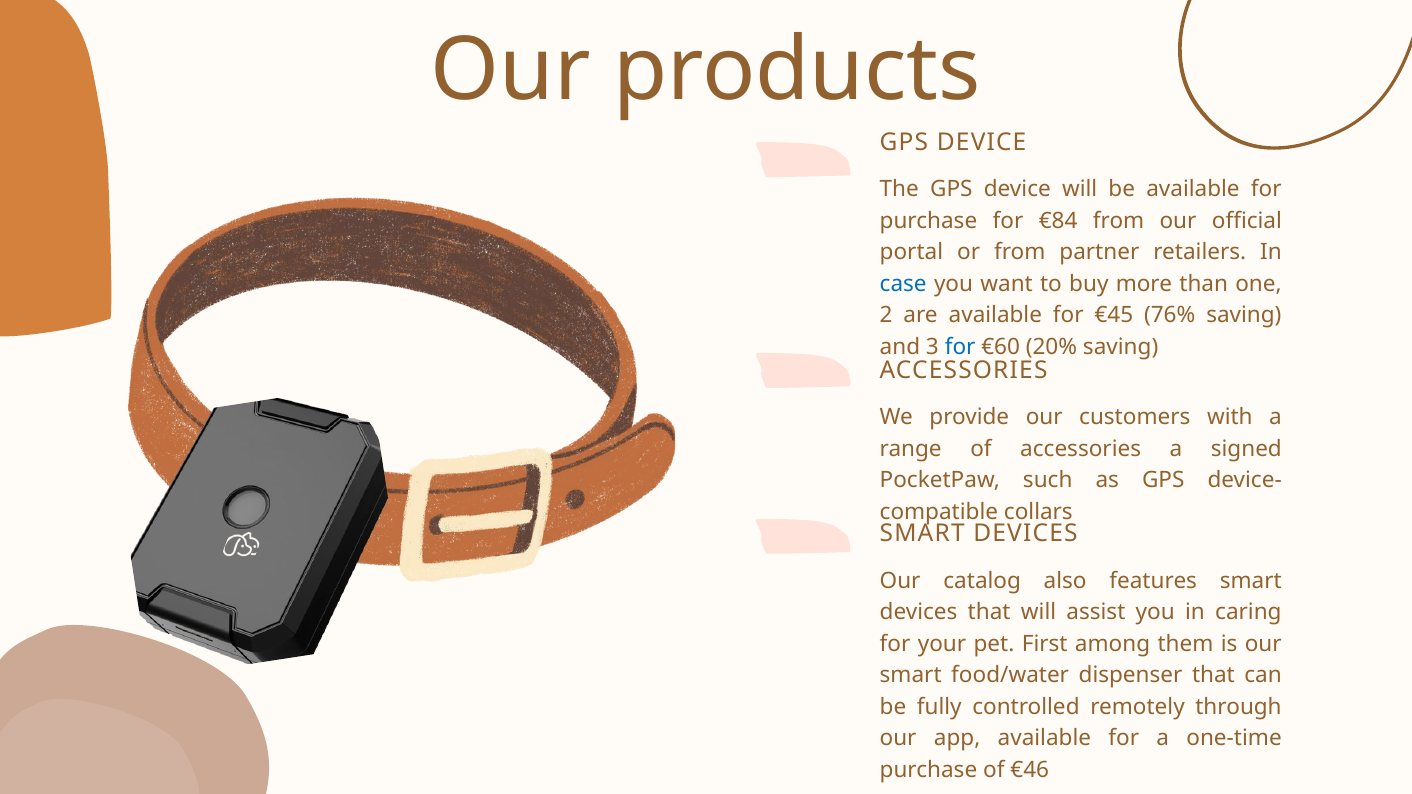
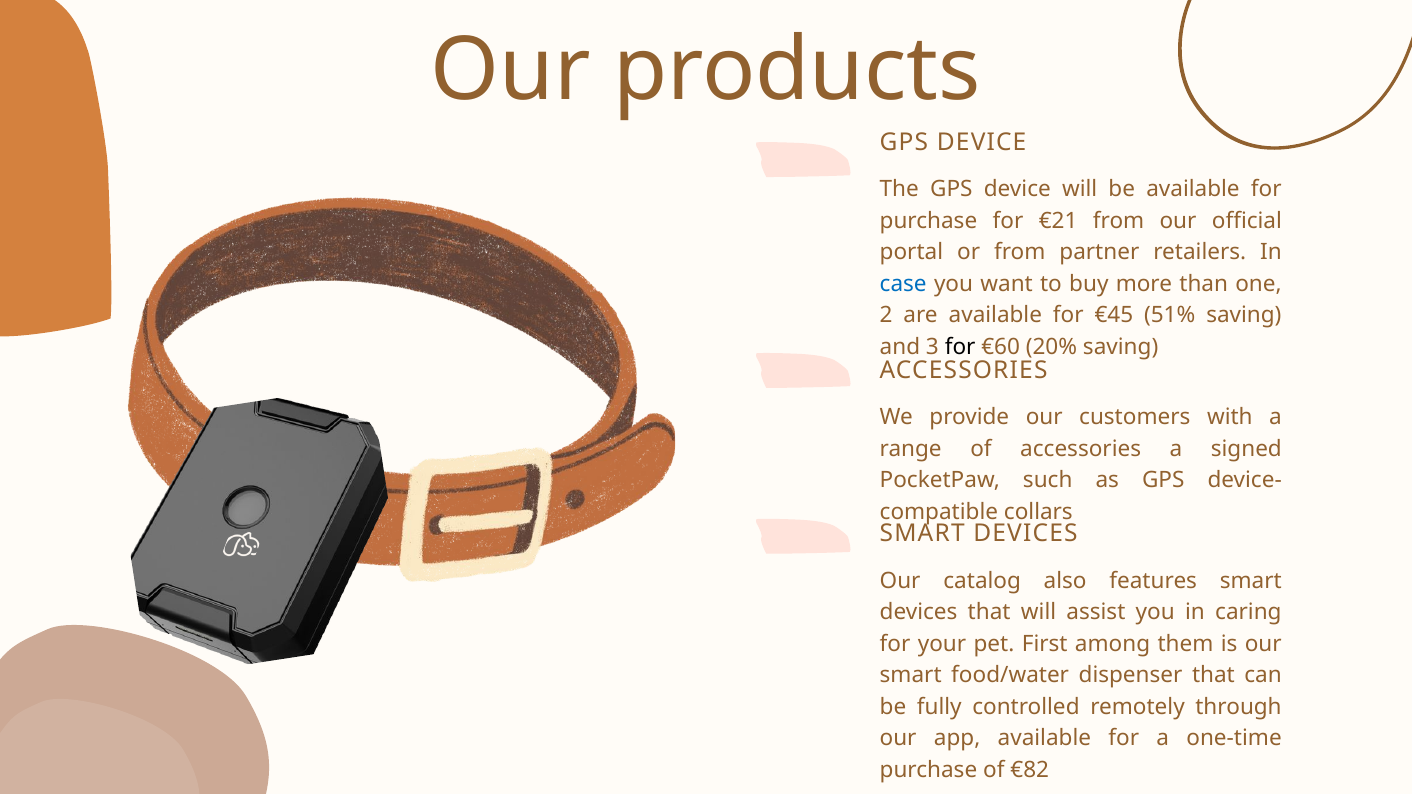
€84: €84 -> €21 (1058, 221)
76%: 76% -> 51% (1170, 315)
for colour: blue -> black (960, 347)
€46: €46 -> €82 (1030, 770)
